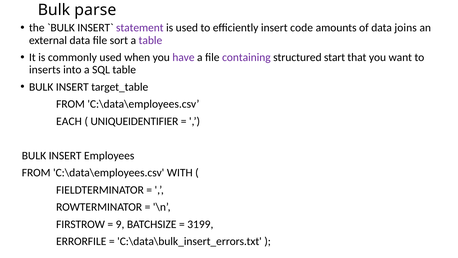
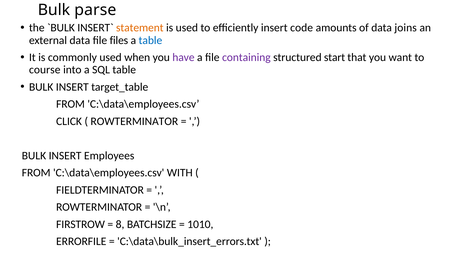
statement colour: purple -> orange (140, 28)
sort: sort -> files (119, 40)
table colour: purple -> blue (150, 40)
inserts: inserts -> course (45, 70)
EACH: EACH -> CLICK (69, 121)
UNIQUEIDENTIFIER: UNIQUEIDENTIFIER -> ROWTERMINATOR (134, 121)
9: 9 -> 8 (120, 224)
3199: 3199 -> 1010 (200, 224)
